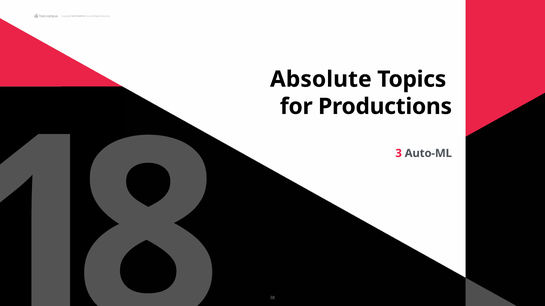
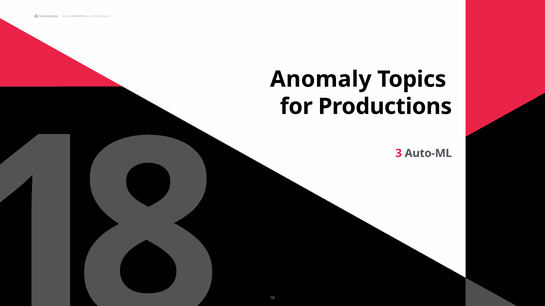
Absolute: Absolute -> Anomaly (321, 79)
